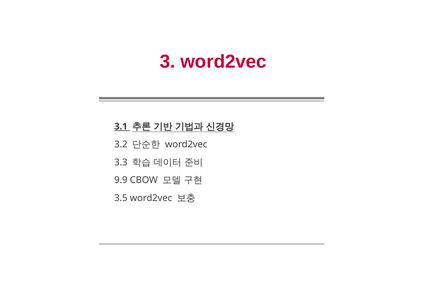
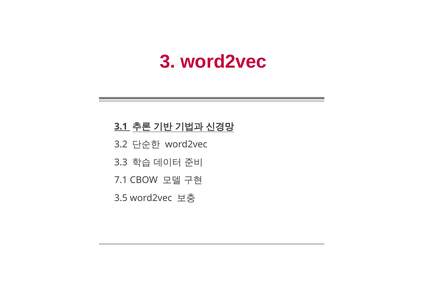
9.9: 9.9 -> 7.1 (121, 180)
